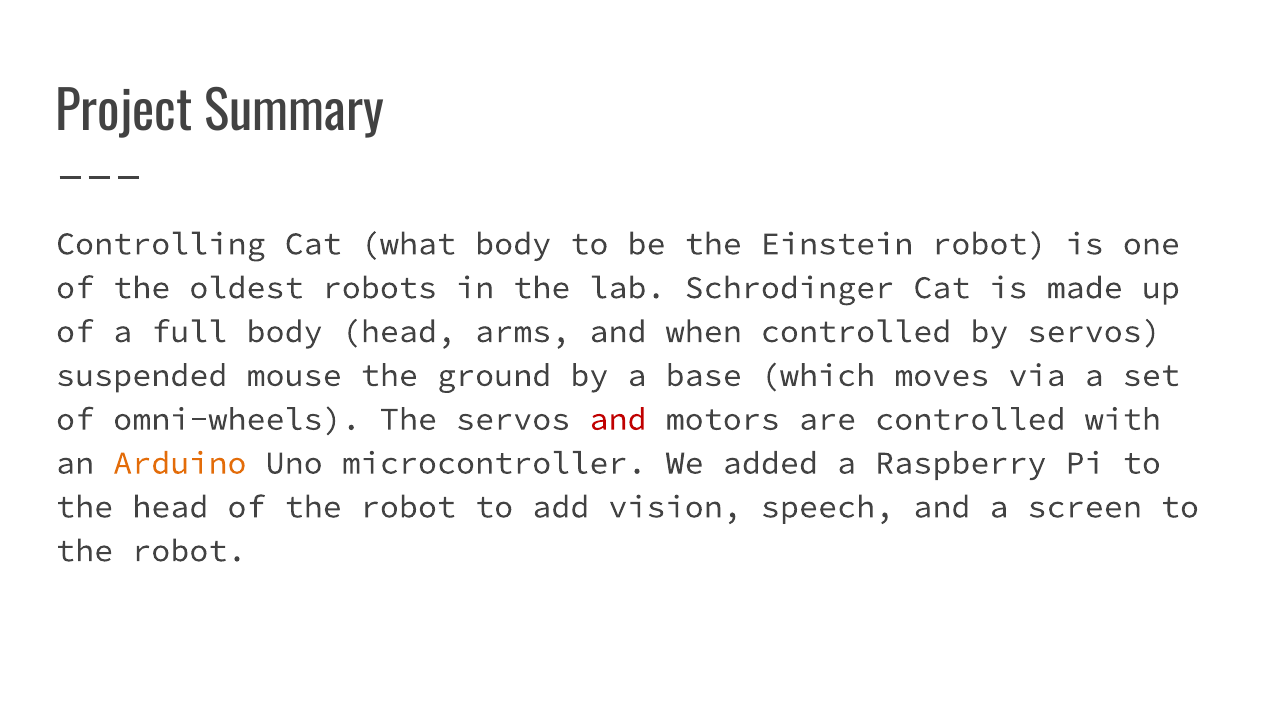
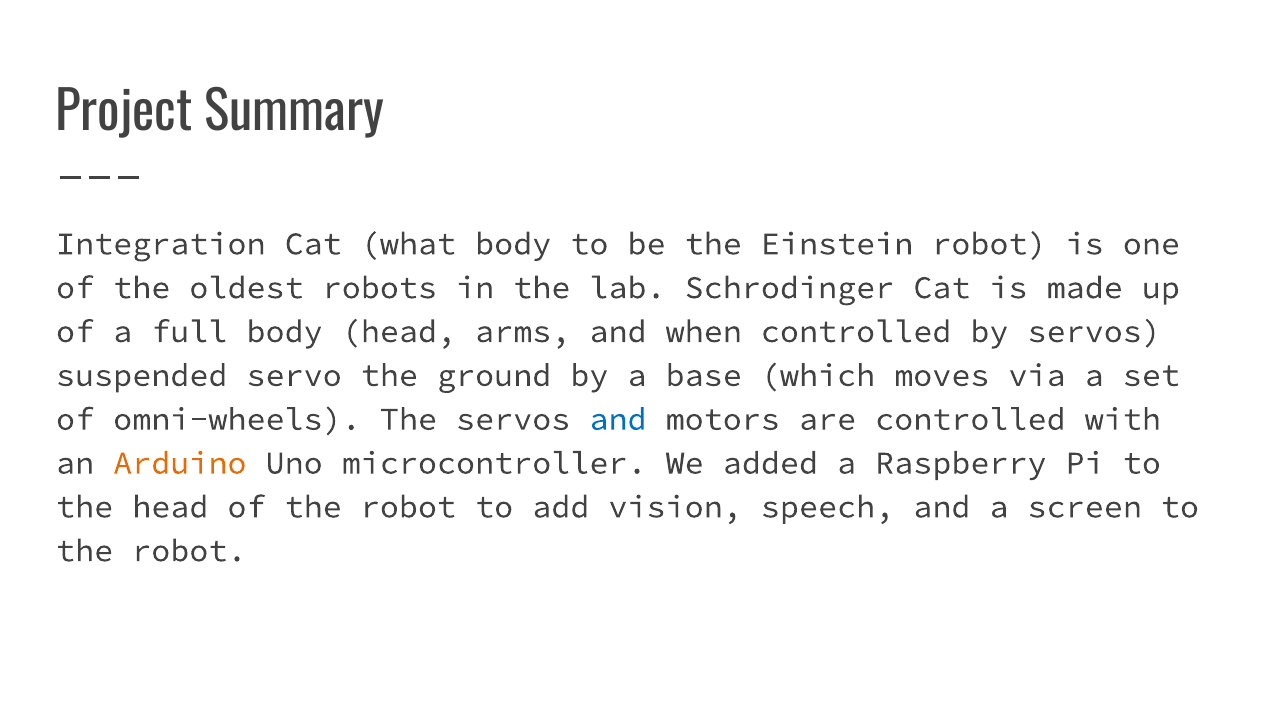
Controlling: Controlling -> Integration (161, 244)
mouse: mouse -> servo (294, 375)
and colour: red -> blue (618, 419)
